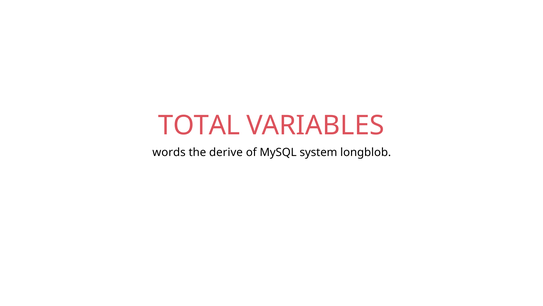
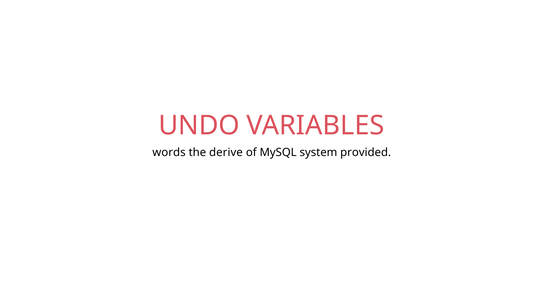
TOTAL: TOTAL -> UNDO (199, 125)
longblob: longblob -> provided (366, 152)
